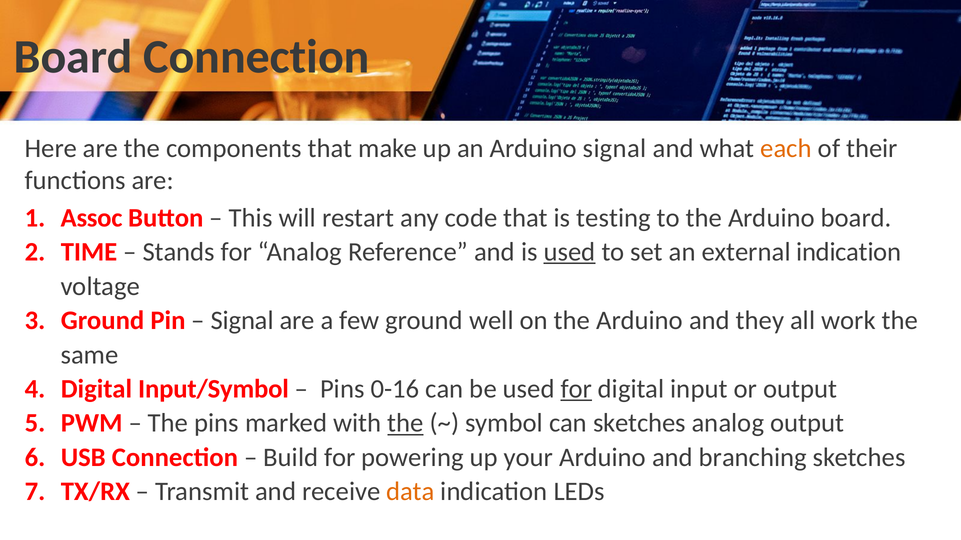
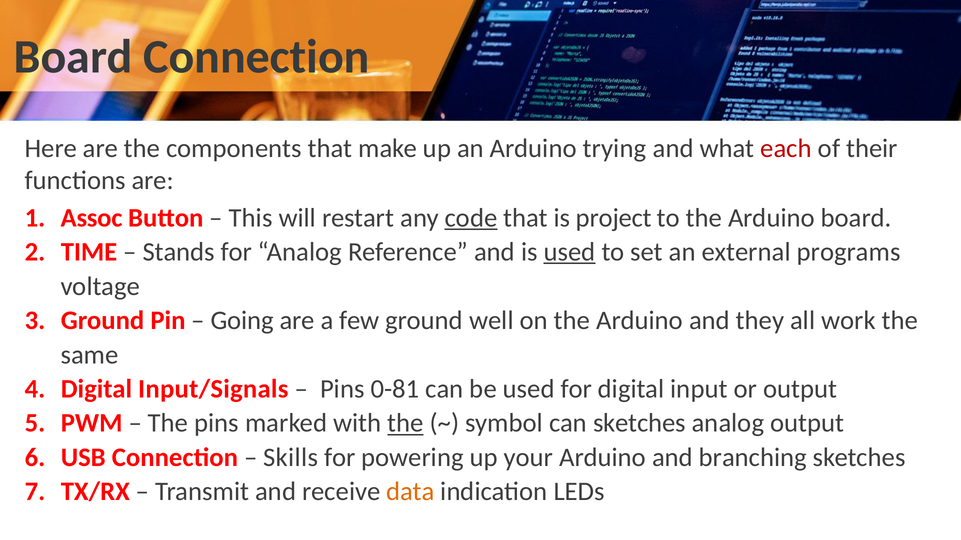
Arduino signal: signal -> trying (615, 149)
each colour: orange -> red (786, 149)
code underline: none -> present (471, 218)
testing: testing -> project (614, 218)
external indication: indication -> programs (849, 252)
Signal: Signal -> Going (242, 321)
Input/Symbol: Input/Symbol -> Input/Signals (213, 389)
0-16: 0-16 -> 0-81 (395, 389)
for underline: present -> none (576, 389)
Build: Build -> Skills (291, 458)
